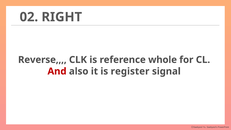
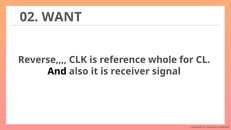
RIGHT: RIGHT -> WANT (62, 17)
And colour: red -> black (57, 71)
register: register -> receiver (130, 71)
